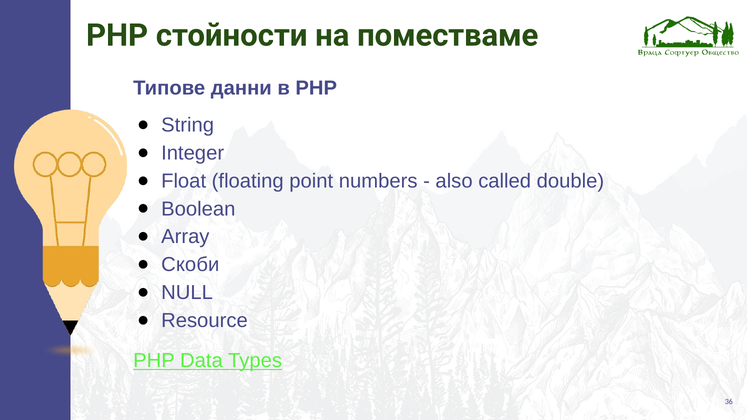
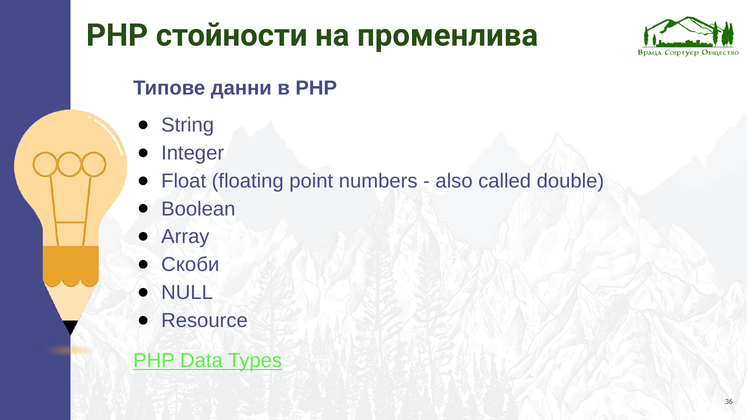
поместваме: поместваме -> променлива (448, 35)
